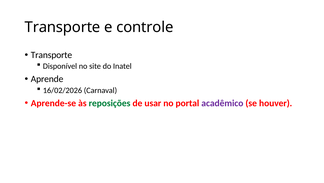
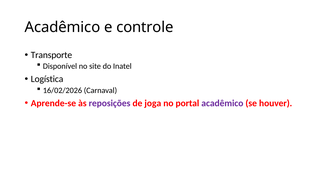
Transporte: Transporte -> Acadêmico (62, 27)
Aprende: Aprende -> Logística (47, 79)
reposições colour: green -> purple (110, 103)
usar: usar -> joga (153, 103)
